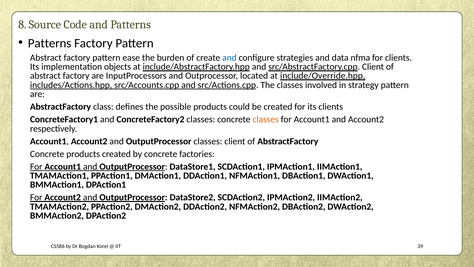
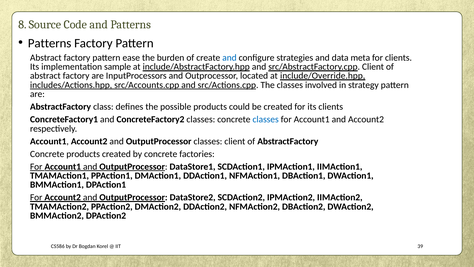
nfma: nfma -> meta (360, 58)
objects: objects -> sample (118, 67)
classes colour: orange -> blue (266, 119)
